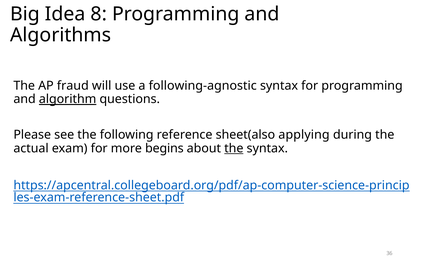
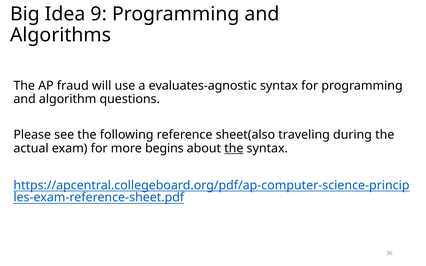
8: 8 -> 9 (99, 14)
following-agnostic: following-agnostic -> evaluates-agnostic (203, 86)
algorithm underline: present -> none (68, 99)
applying: applying -> traveling (304, 135)
